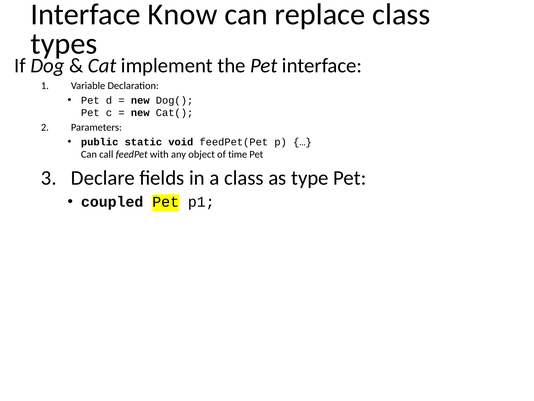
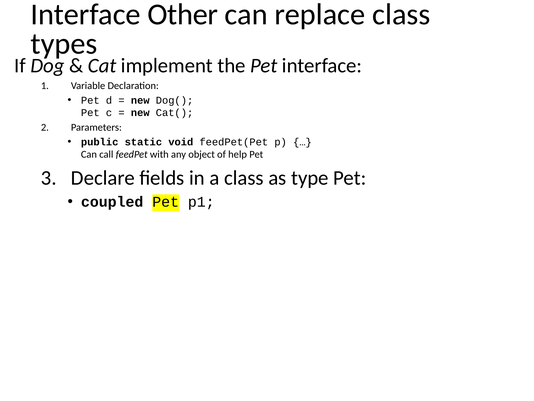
Know: Know -> Other (183, 14)
time: time -> help (238, 154)
